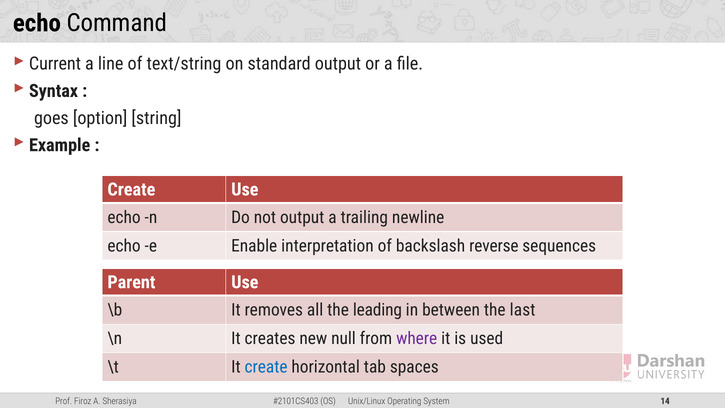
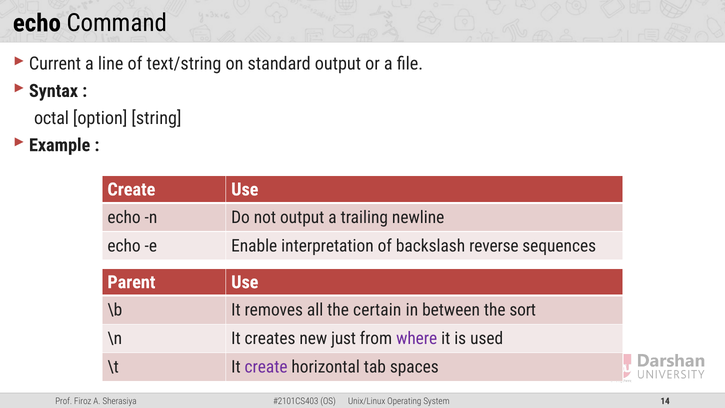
goes: goes -> octal (51, 118)
leading: leading -> certain (377, 310)
last: last -> sort (523, 310)
null: null -> just (344, 339)
create colour: blue -> purple (266, 367)
